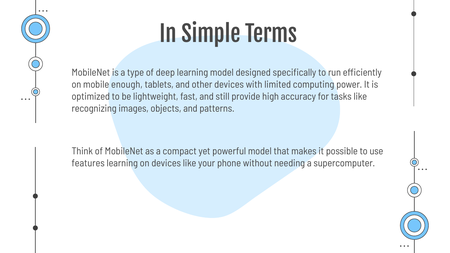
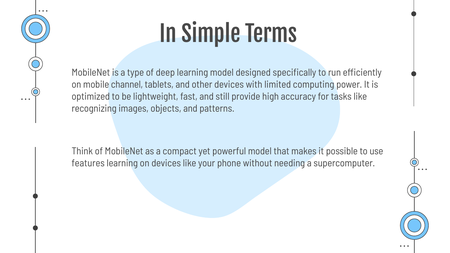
enough: enough -> channel (127, 85)
